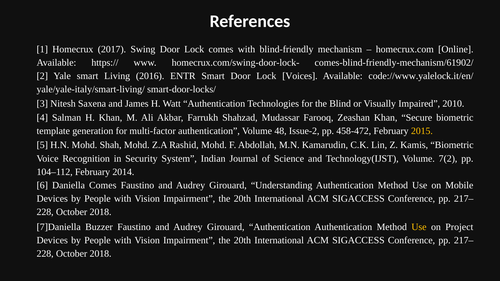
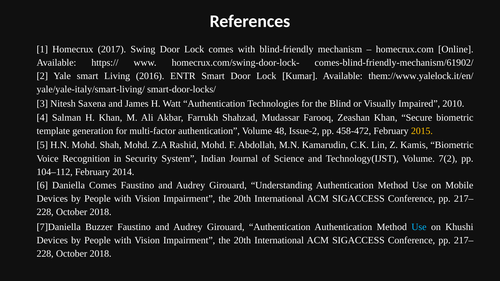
Voices: Voices -> Kumar (300, 76)
code://www.yalelock.it/en/: code://www.yalelock.it/en/ -> them://www.yalelock.it/en/ (421, 76)
Use colour: yellow -> light blue (419, 227)
Project: Project -> Khushi (459, 227)
